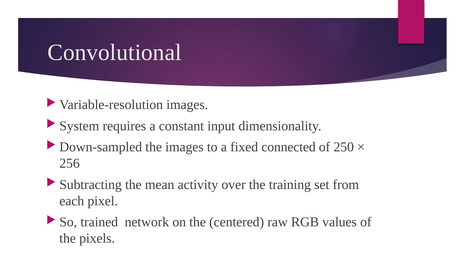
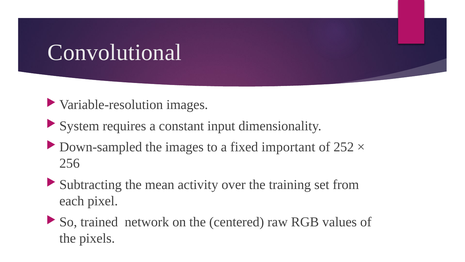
connected: connected -> important (288, 147)
250: 250 -> 252 (344, 147)
